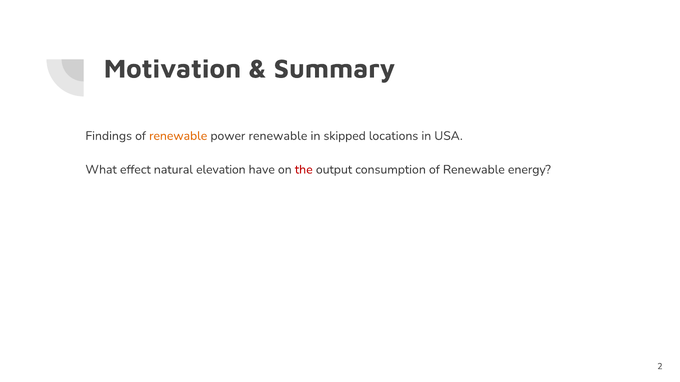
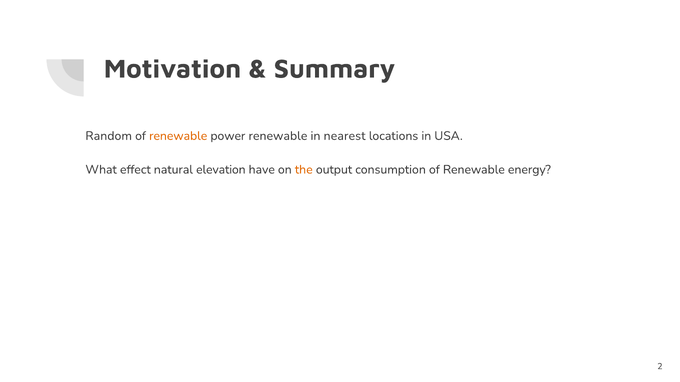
Findings: Findings -> Random (109, 136)
skipped: skipped -> nearest (345, 136)
the colour: red -> orange (304, 170)
